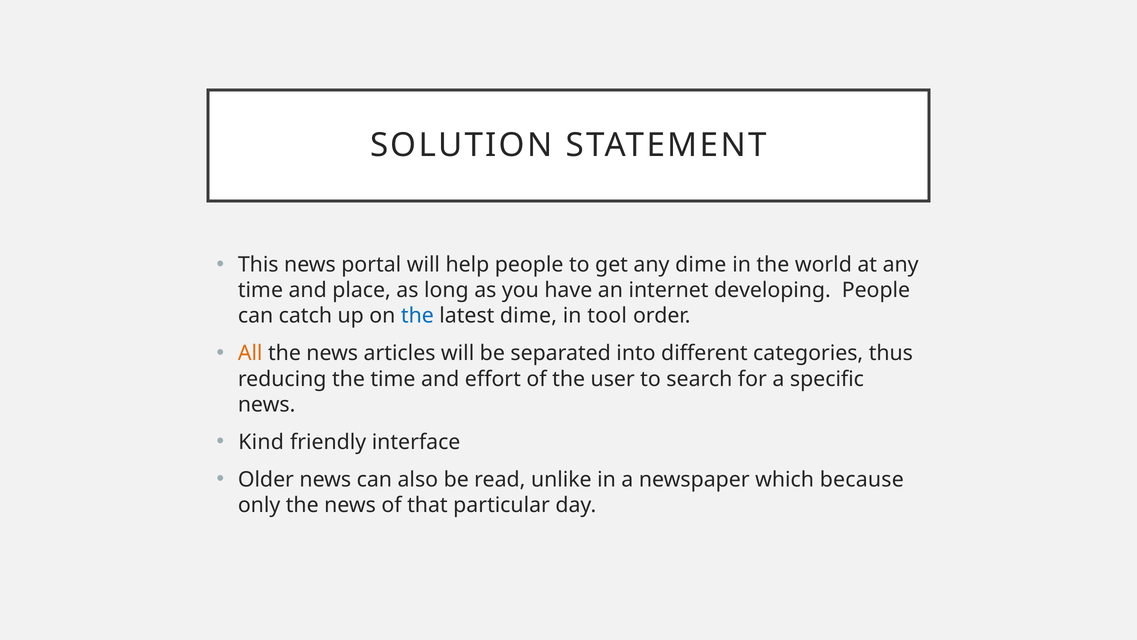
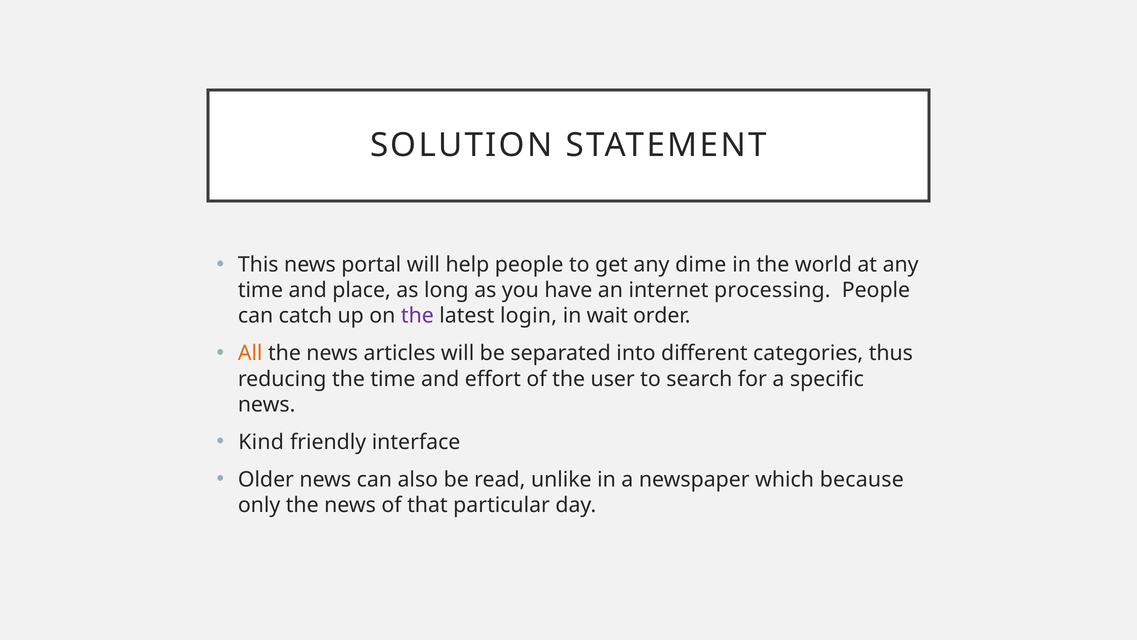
developing: developing -> processing (772, 290)
the colour: blue -> purple (417, 316)
latest dime: dime -> login (528, 316)
tool: tool -> wait (607, 316)
